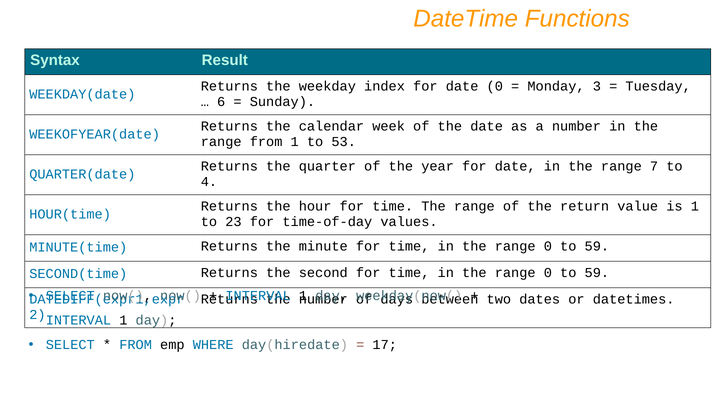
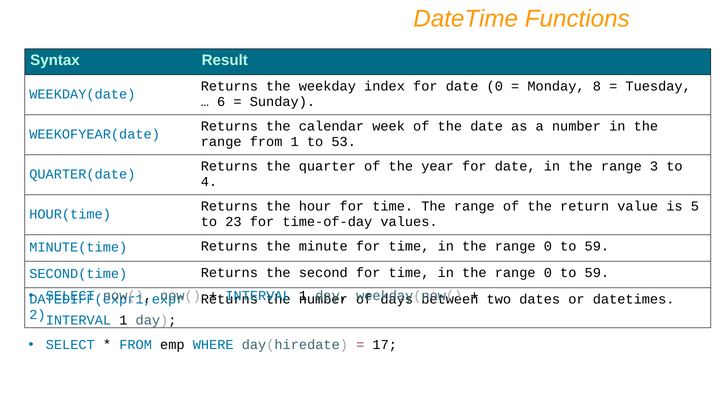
3: 3 -> 8 (597, 86)
7: 7 -> 3 (654, 166)
is 1: 1 -> 5 (695, 206)
